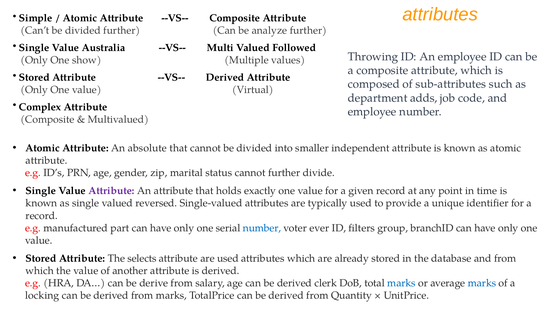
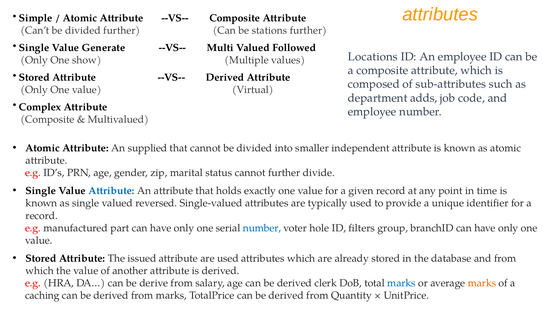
analyze: analyze -> stations (269, 30)
Australia: Australia -> Generate (103, 48)
Throwing: Throwing -> Locations (373, 57)
absolute: absolute -> supplied (148, 148)
Attribute colour: purple -> blue (111, 191)
ever: ever -> hole (319, 228)
selects: selects -> issued (142, 258)
marks colour: blue -> orange (482, 283)
locking: locking -> caching (42, 295)
